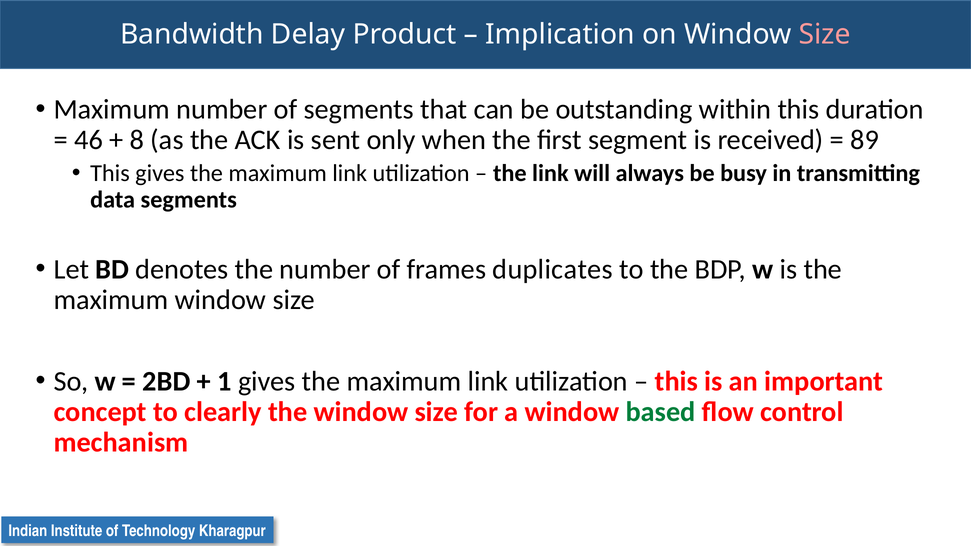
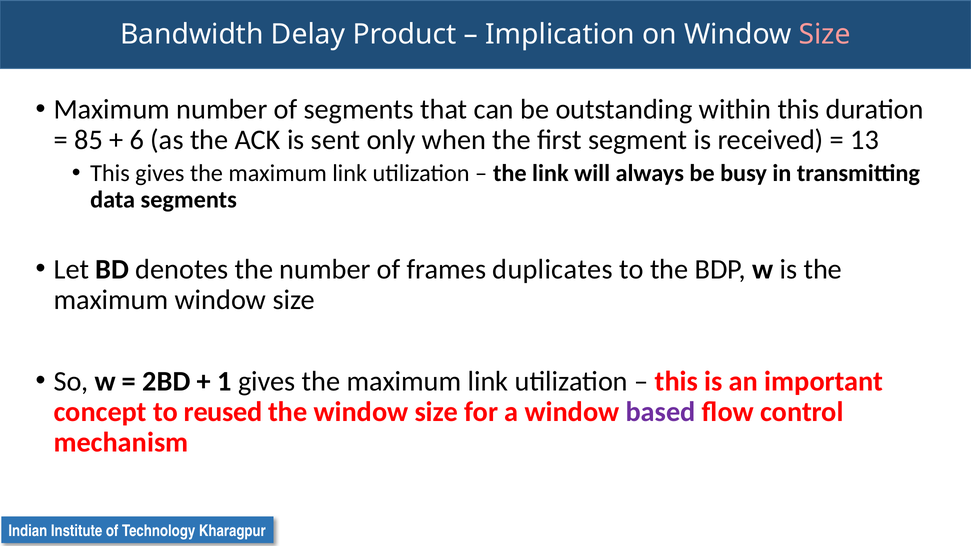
46: 46 -> 85 (89, 140)
8: 8 -> 6 (137, 140)
89: 89 -> 13 (865, 140)
clearly: clearly -> reused (223, 412)
based colour: green -> purple (661, 412)
